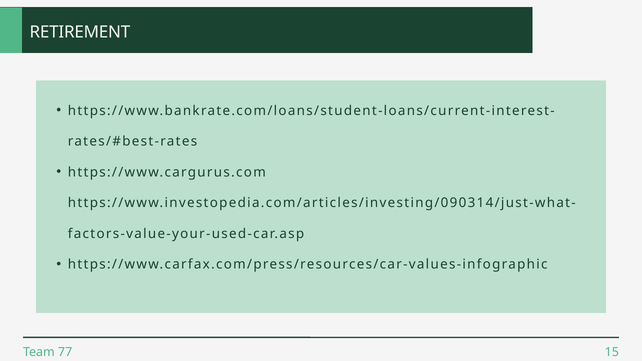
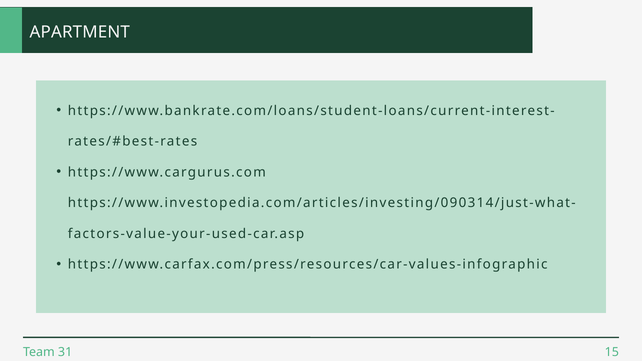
RETIREMENT: RETIREMENT -> APARTMENT (80, 32)
77: 77 -> 31 (65, 352)
